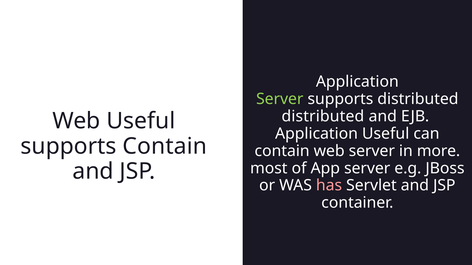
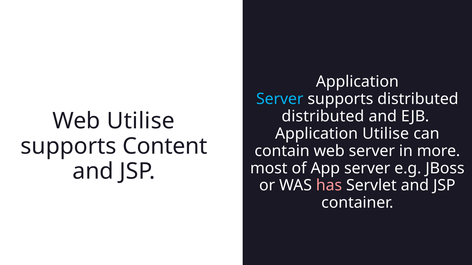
Server colour: light green -> light blue (280, 99)
Web Useful: Useful -> Utilise (141, 121)
Application Useful: Useful -> Utilise (386, 134)
supports Contain: Contain -> Content (165, 146)
